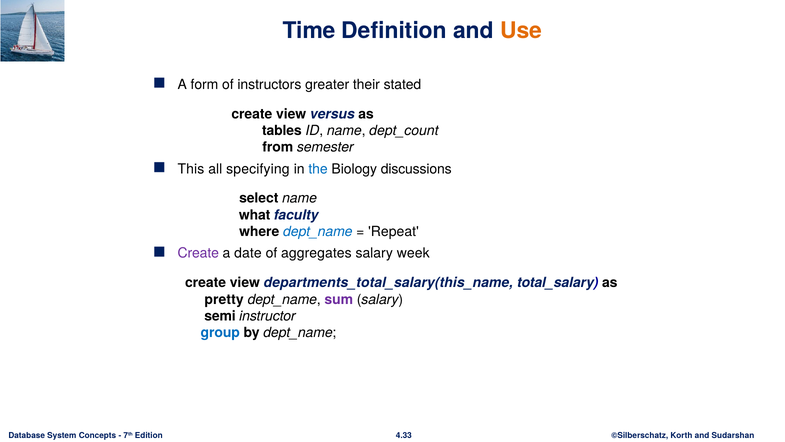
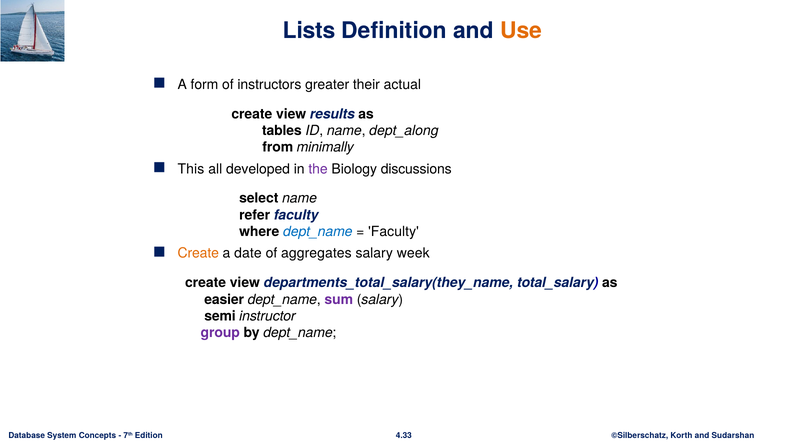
Time: Time -> Lists (309, 31)
stated: stated -> actual (402, 84)
versus: versus -> results (332, 114)
dept_count: dept_count -> dept_along (404, 131)
semester: semester -> minimally (325, 147)
specifying: specifying -> developed (258, 169)
the colour: blue -> purple (318, 169)
what: what -> refer (255, 215)
Repeat: Repeat -> Faculty (393, 232)
Create colour: purple -> orange (198, 253)
departments_total_salary(this_name: departments_total_salary(this_name -> departments_total_salary(they_name (388, 282)
pretty: pretty -> easier (224, 299)
group colour: blue -> purple (220, 333)
